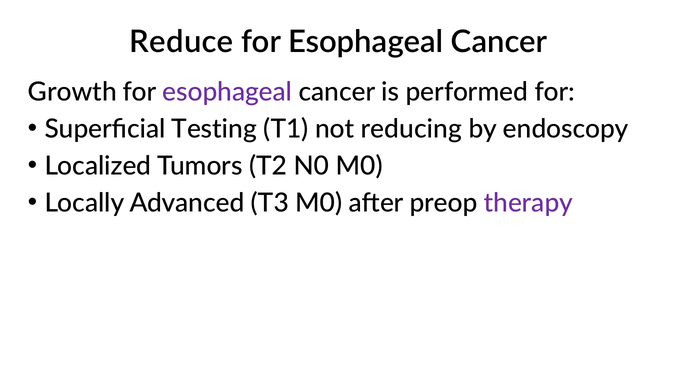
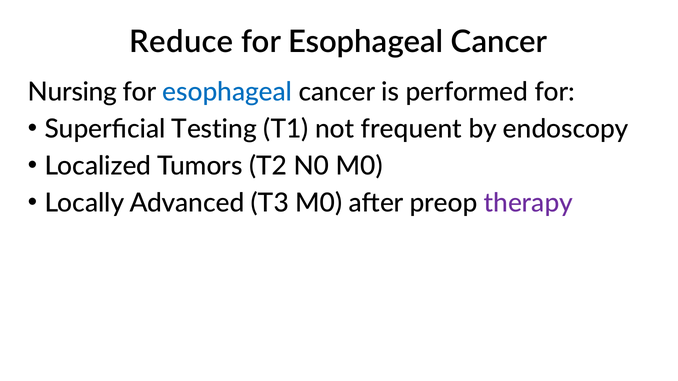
Growth: Growth -> Nursing (72, 92)
esophageal colour: purple -> blue (227, 92)
reducing: reducing -> frequent (411, 129)
